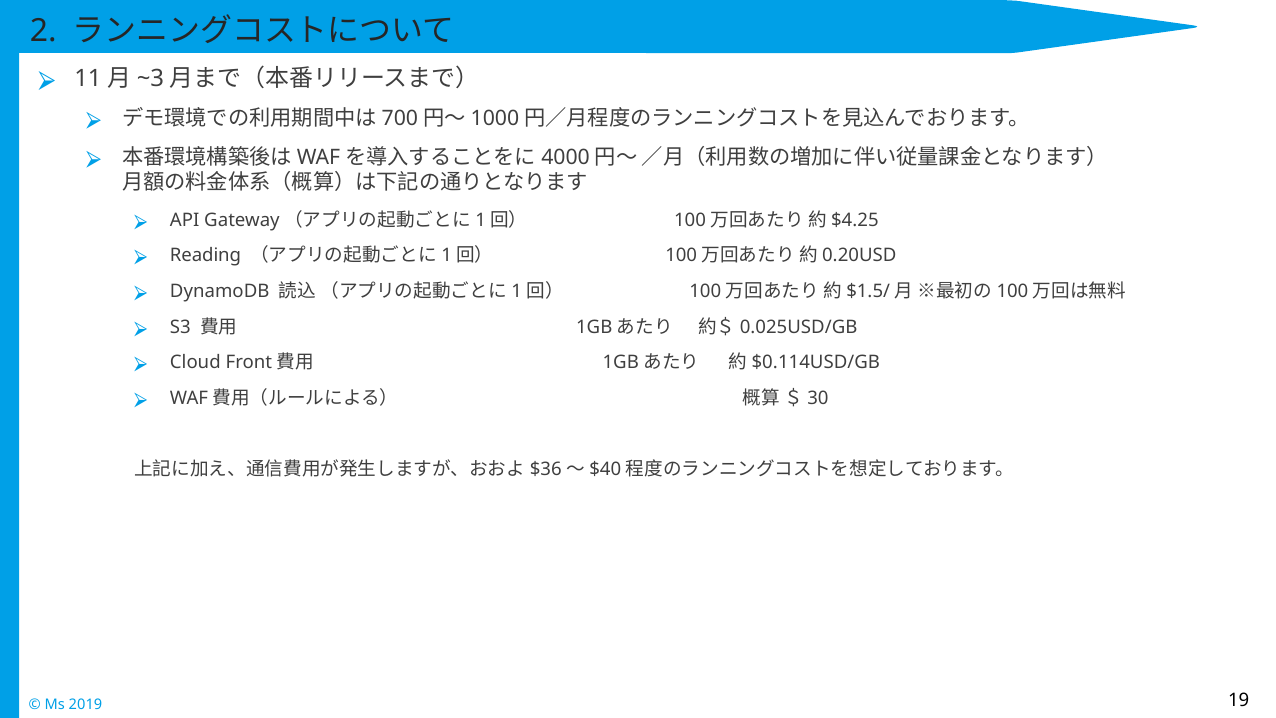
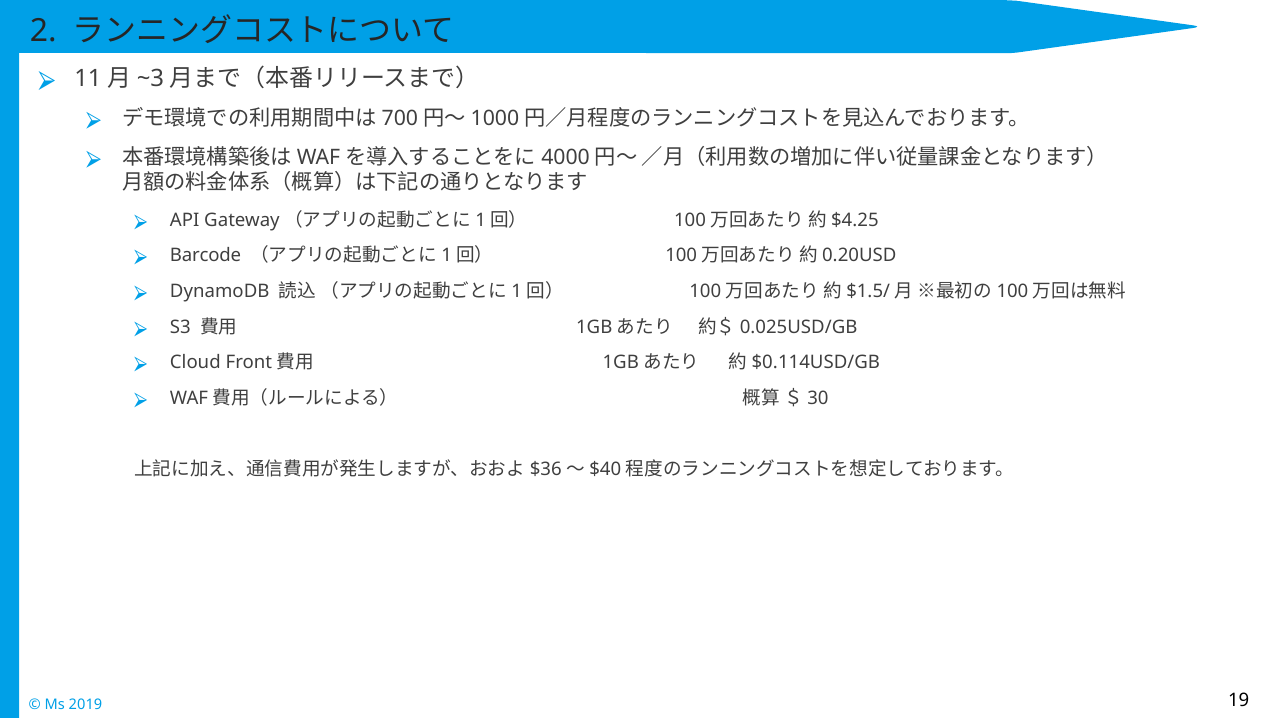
Reading: Reading -> Barcode (206, 255)
